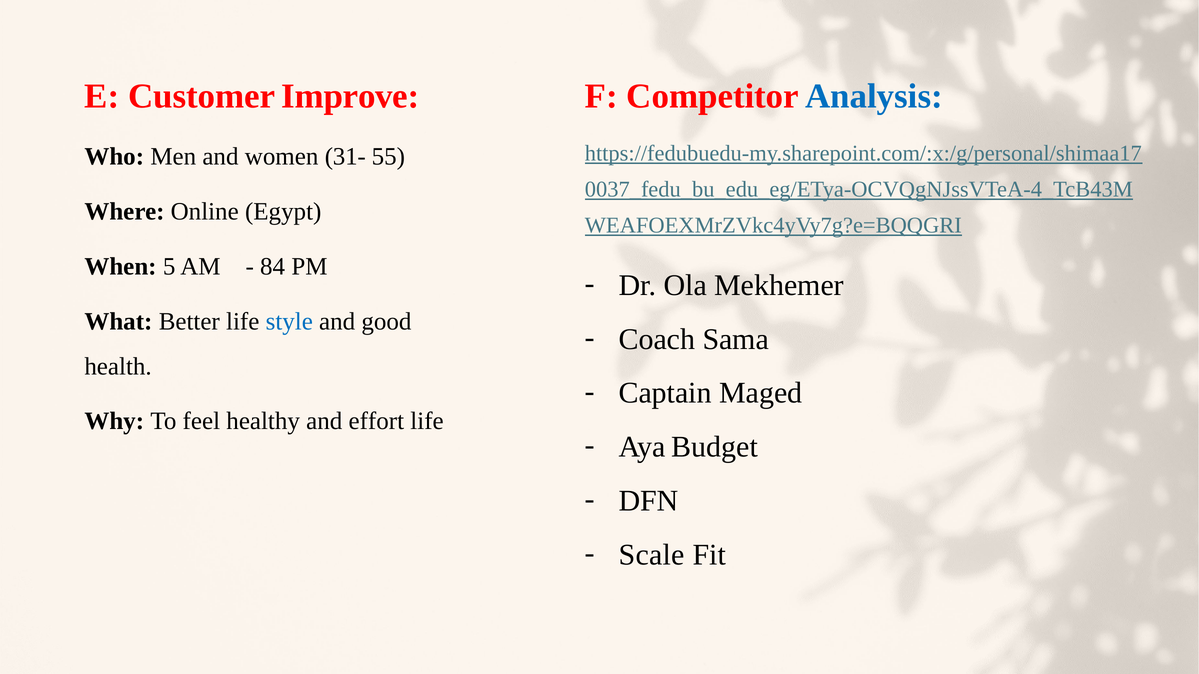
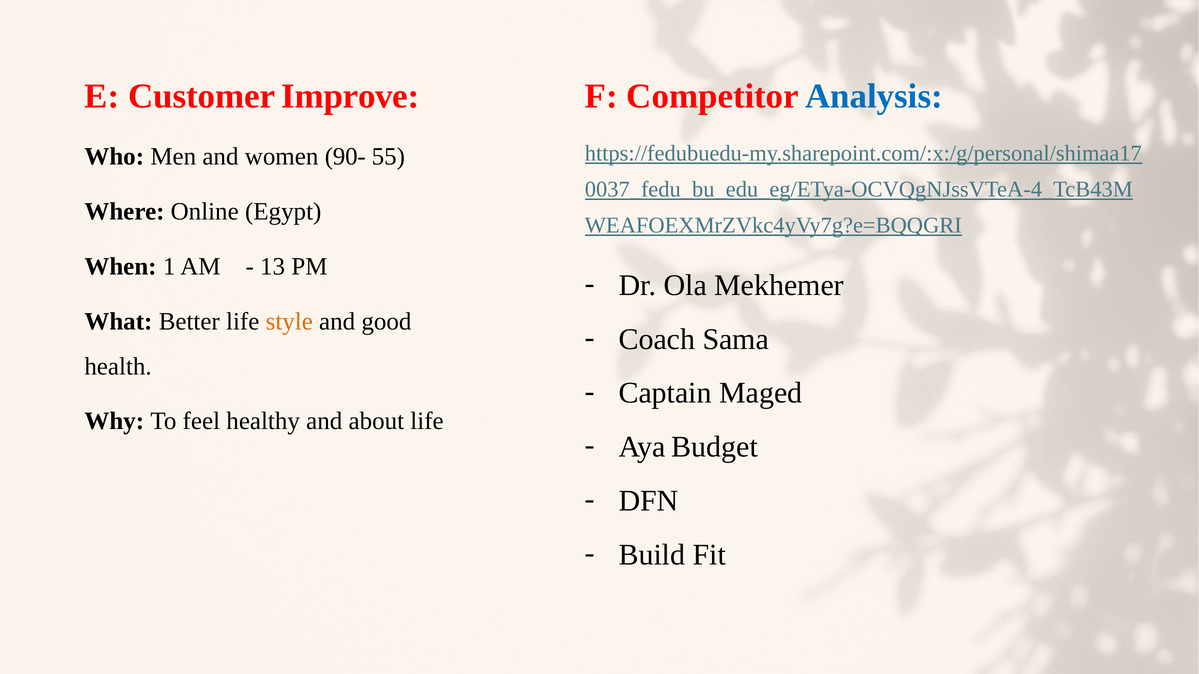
31-: 31- -> 90- (345, 157)
5: 5 -> 1 (169, 267)
84: 84 -> 13 (273, 267)
style colour: blue -> orange (289, 322)
effort: effort -> about (376, 421)
Scale: Scale -> Build (652, 555)
